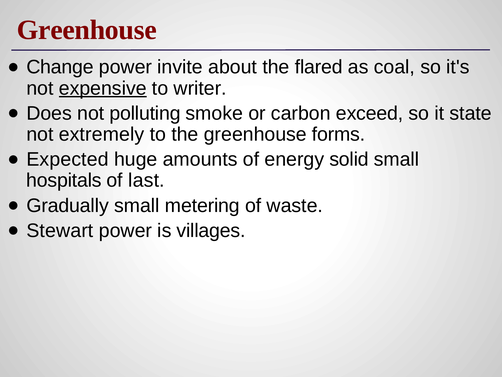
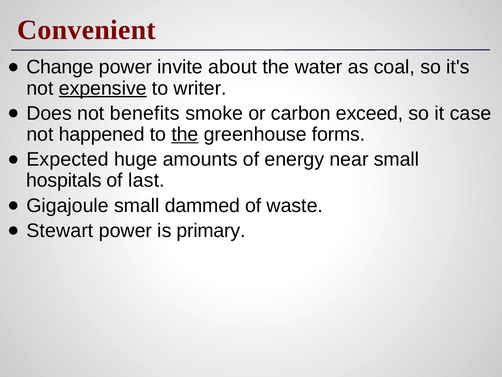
Greenhouse: Greenhouse -> Convenient (87, 30)
flared: flared -> water (319, 67)
polluting: polluting -> benefits (145, 113)
state: state -> case (471, 113)
extremely: extremely -> happened (102, 134)
the underline: none -> present (185, 134)
solid: solid -> near (349, 159)
Gradually: Gradually -> Gigajoule (68, 205)
metering: metering -> dammed (202, 205)
villages: villages -> primary (211, 230)
